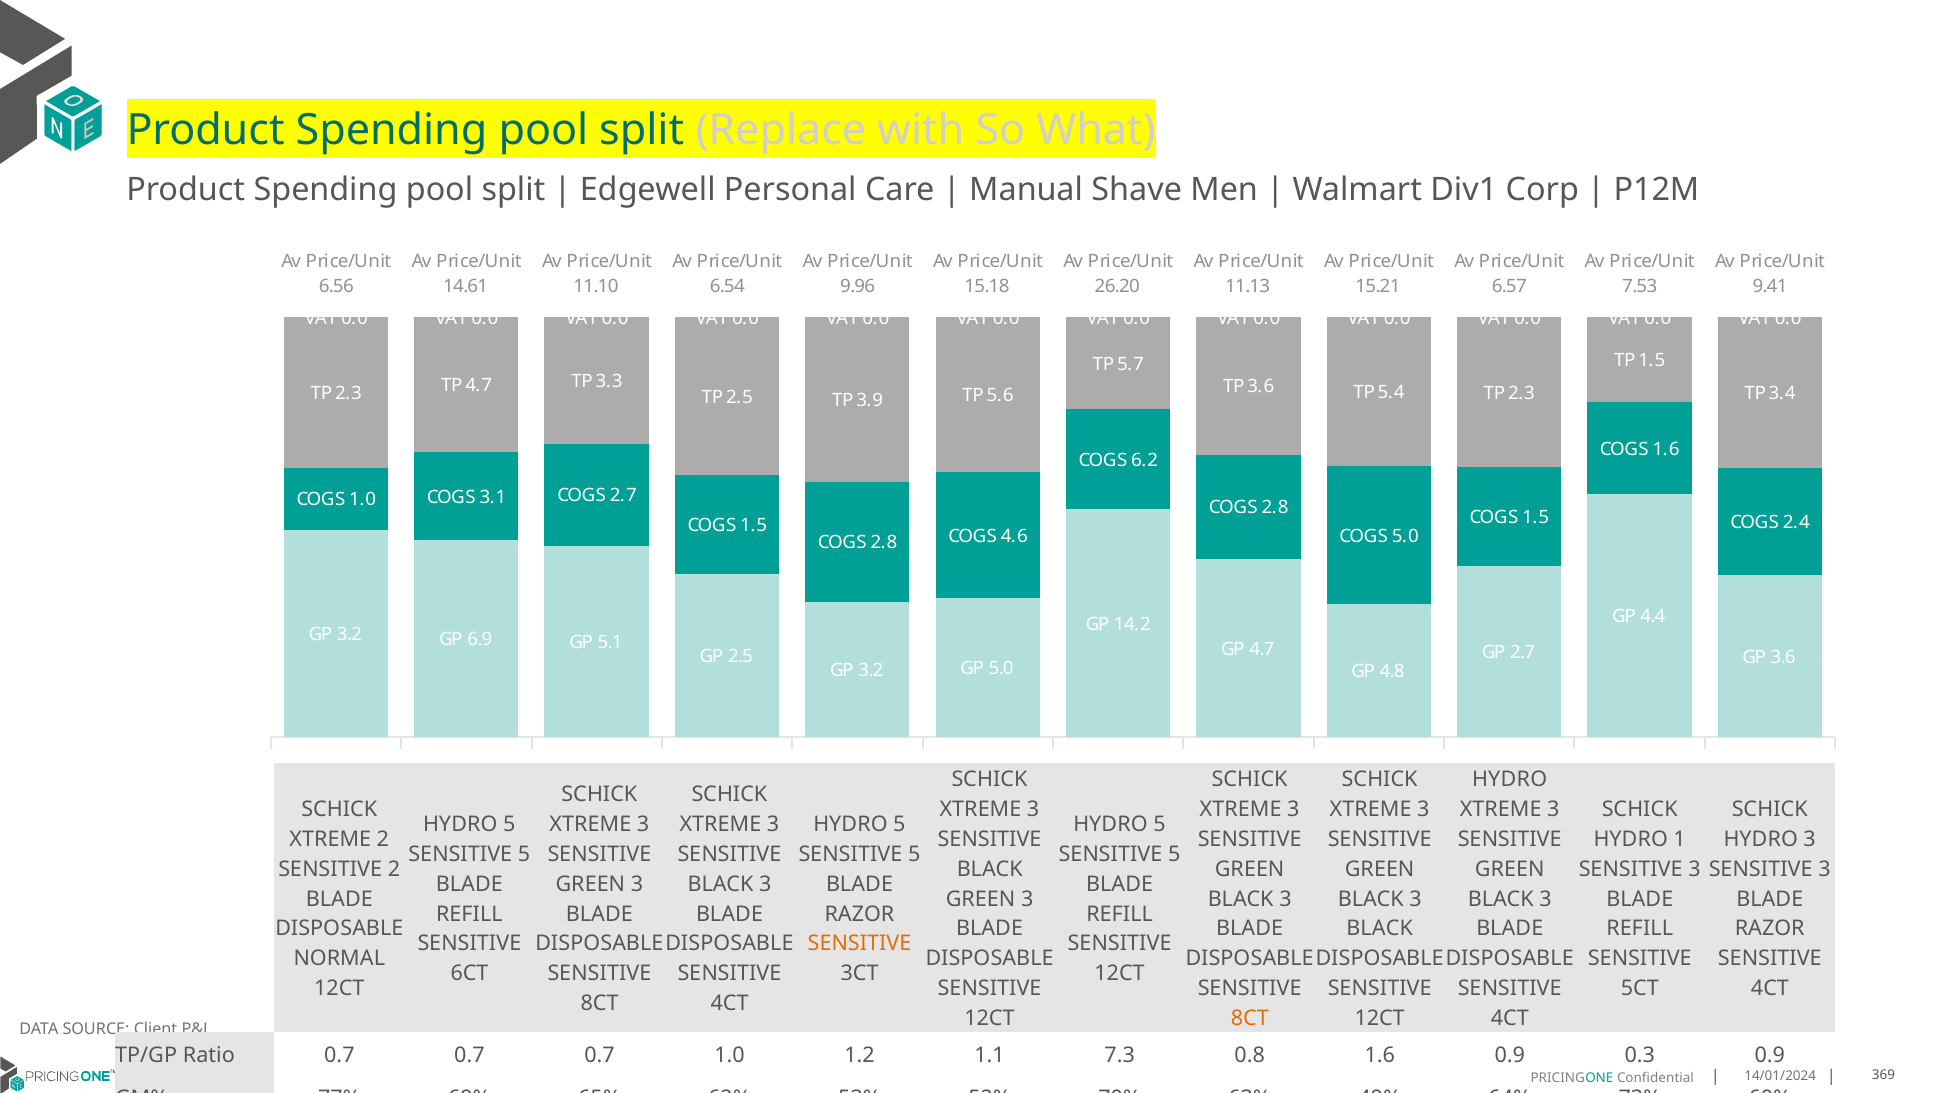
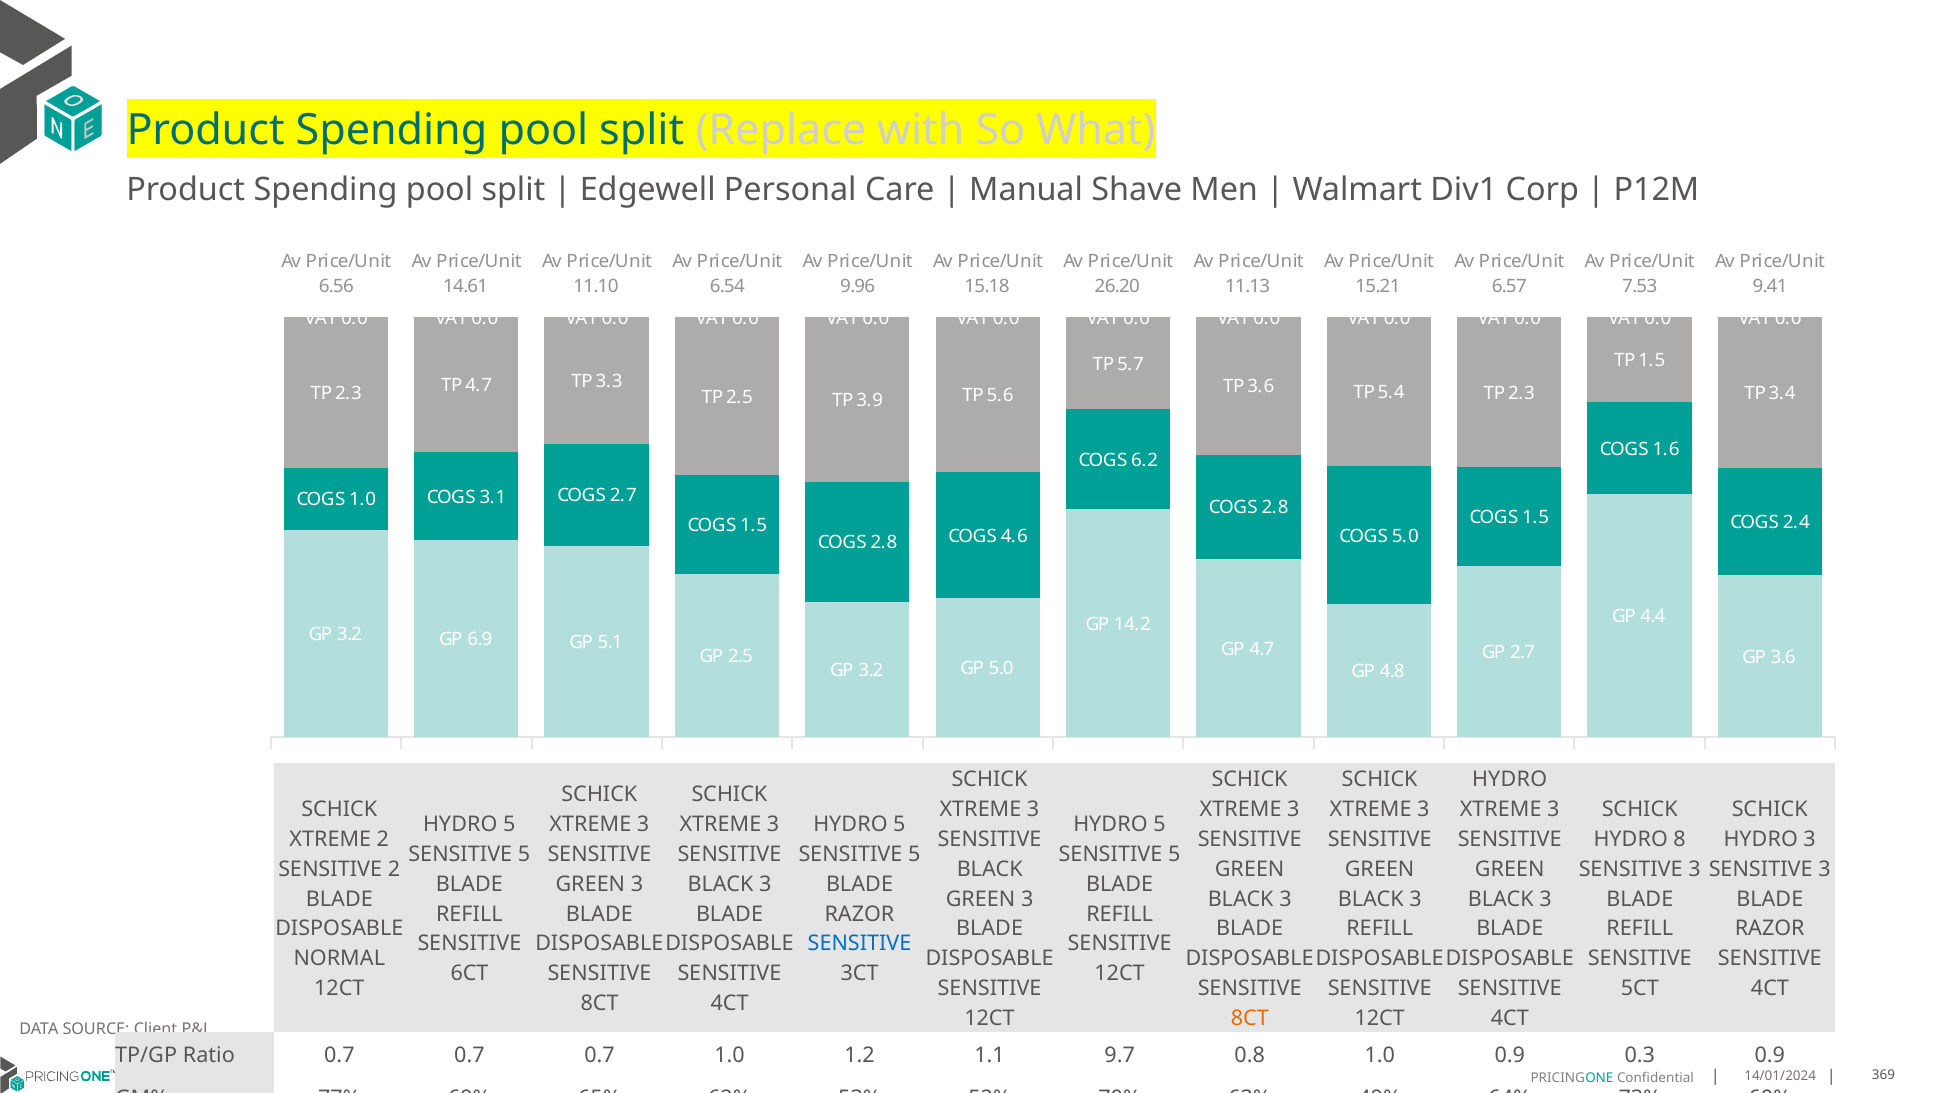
1: 1 -> 8 (1680, 839)
BLACK: BLACK -> REFILL (1380, 929)
SENSITIVE colour: orange -> blue (860, 944)
7.3: 7.3 -> 9.7 (1120, 1055)
0.8 1.6: 1.6 -> 1.0 (1380, 1055)
